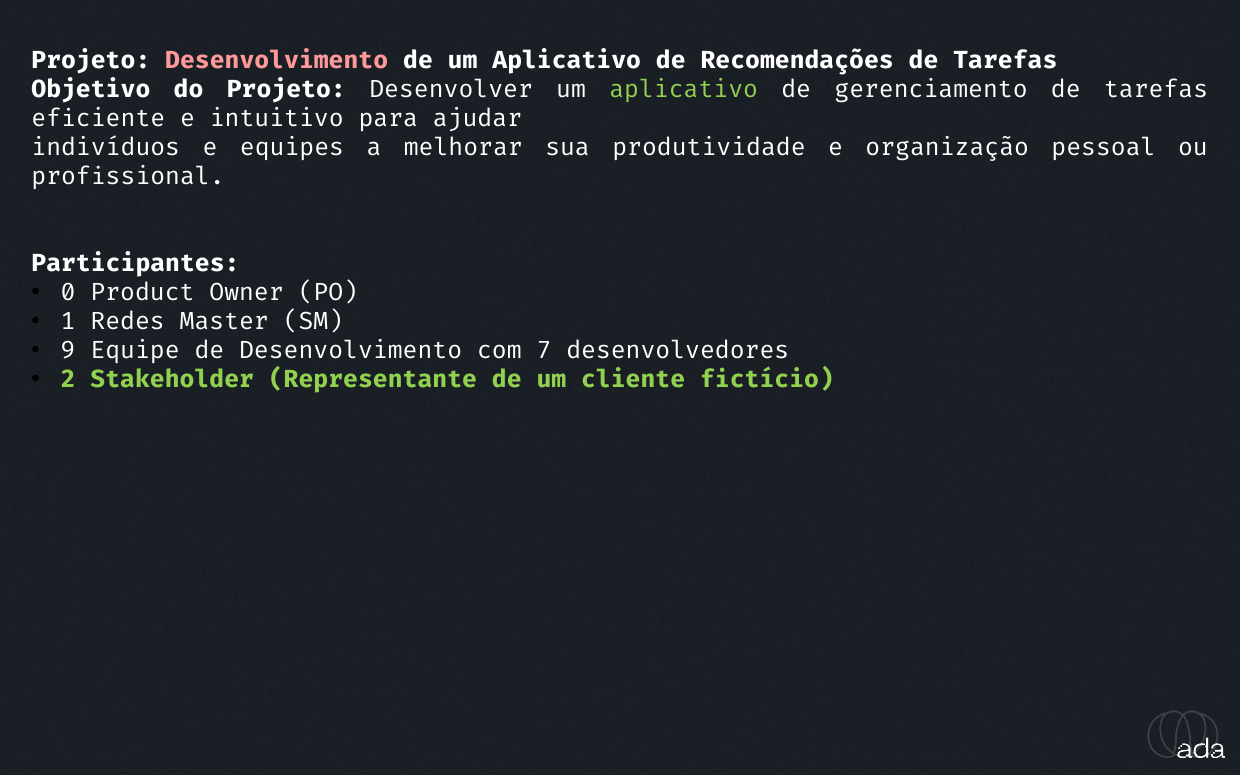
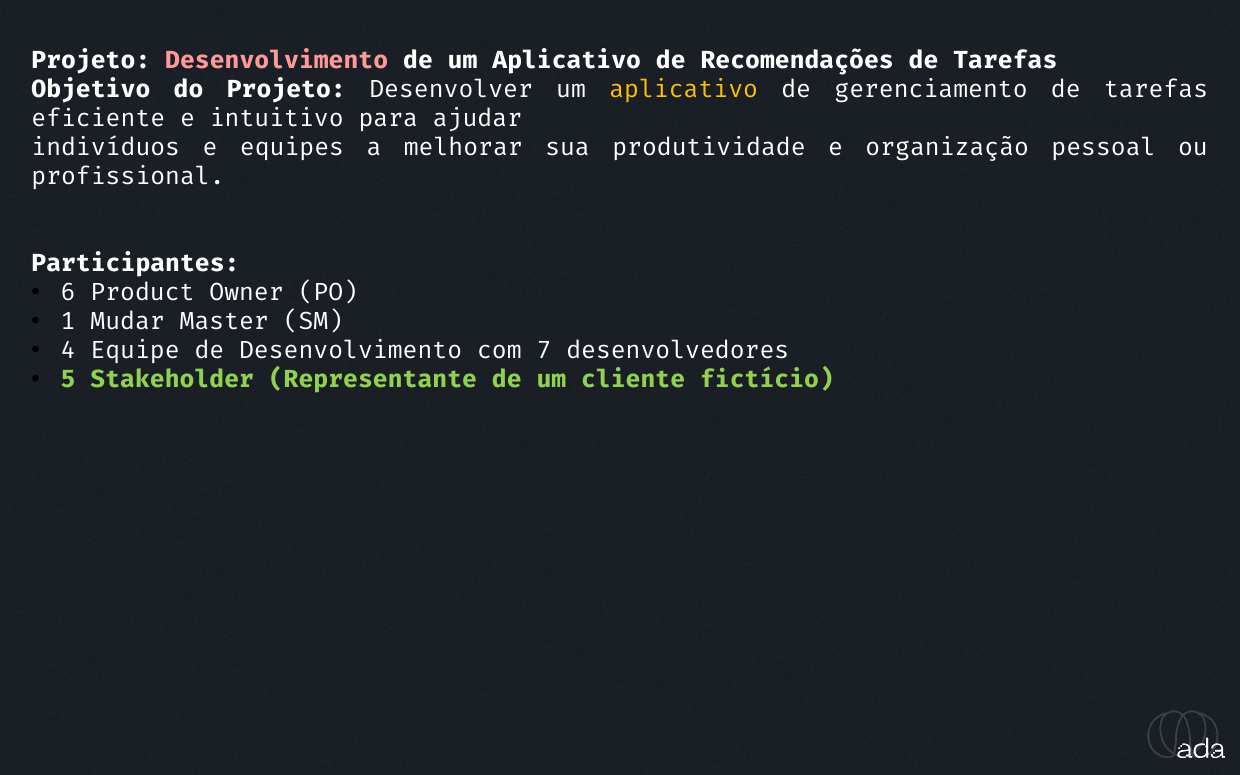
aplicativo colour: light green -> yellow (684, 90)
0: 0 -> 6 (68, 293)
Redes: Redes -> Mudar (128, 321)
9: 9 -> 4 (68, 350)
2: 2 -> 5 (68, 379)
